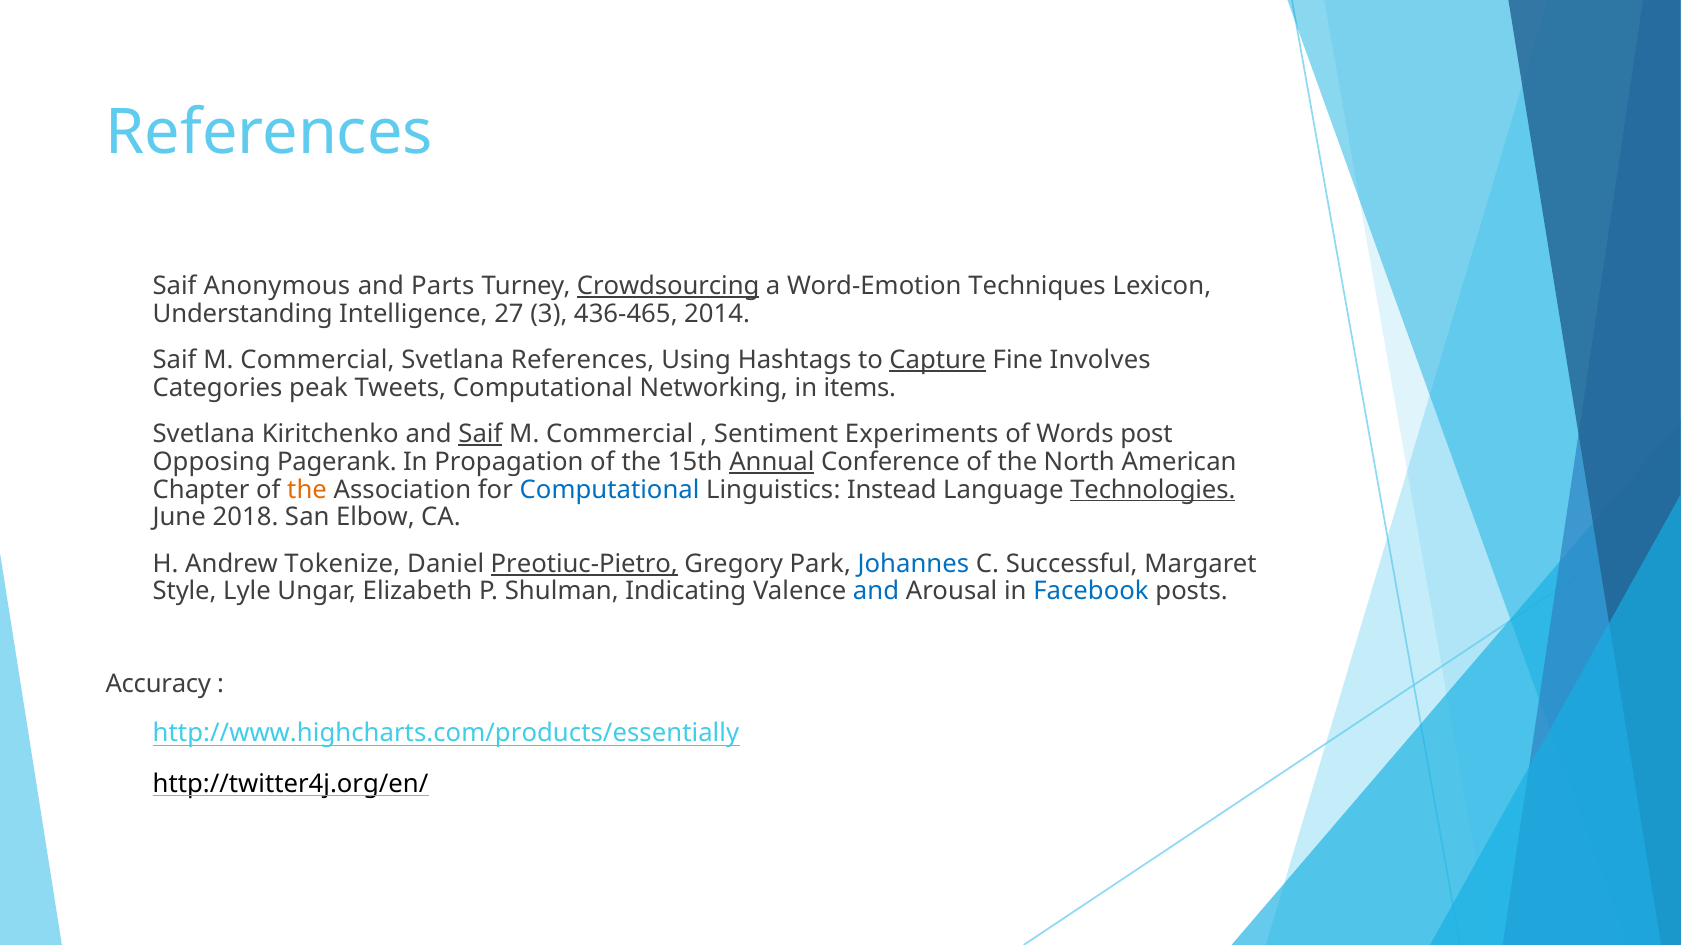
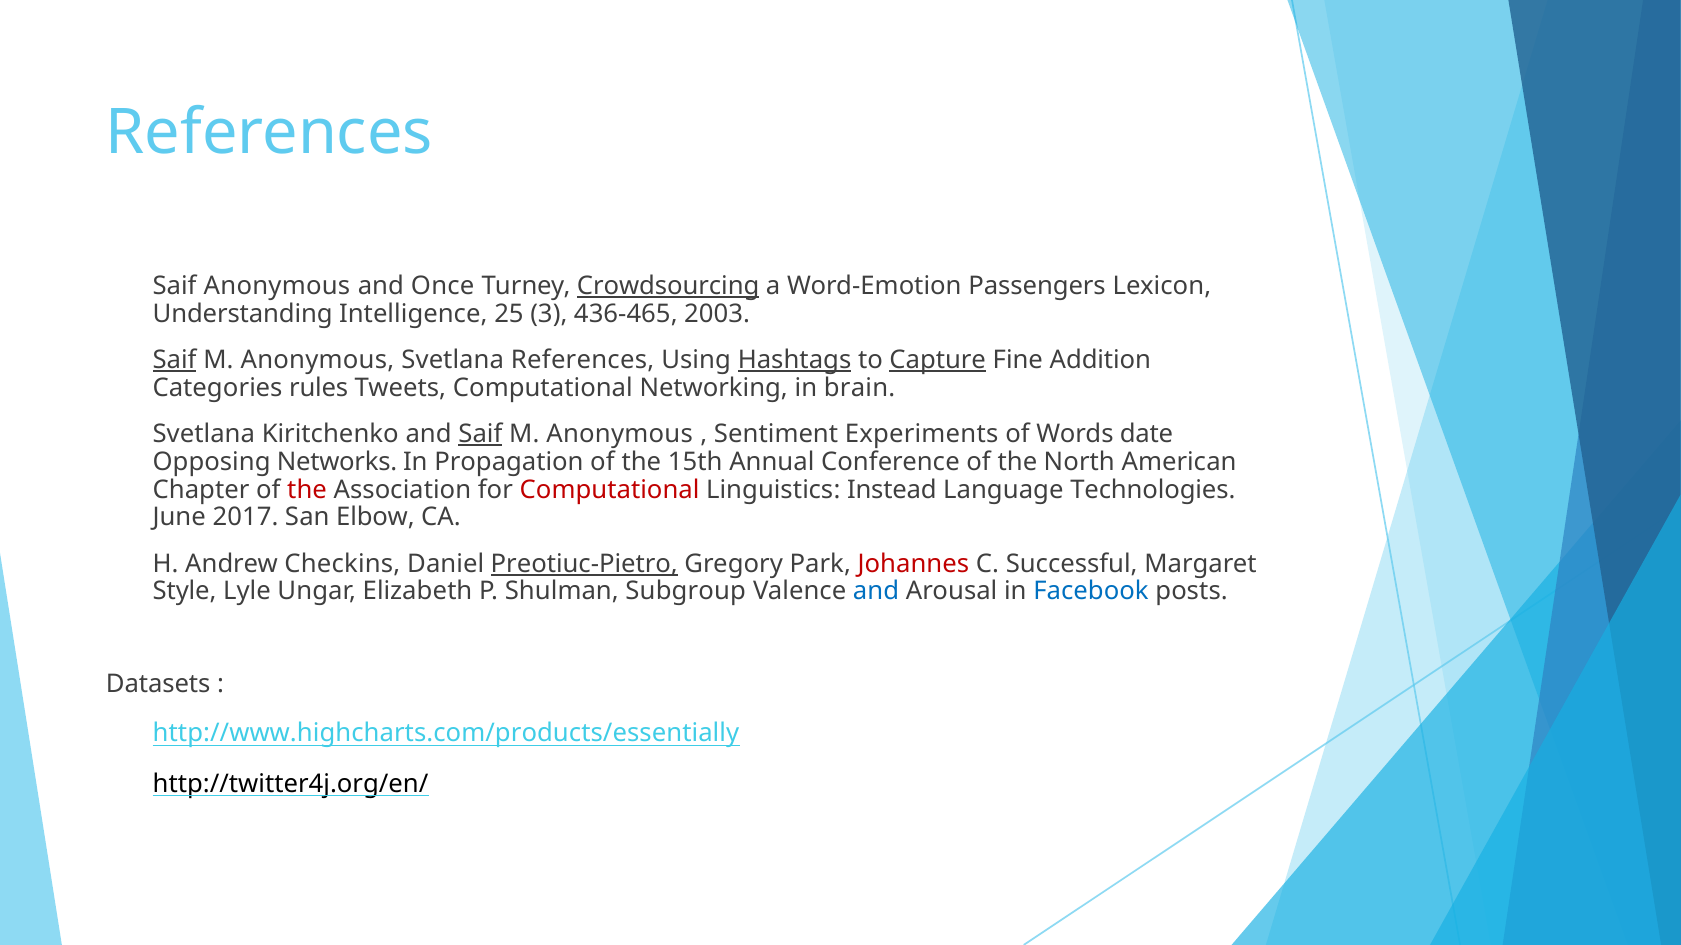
Parts: Parts -> Once (443, 286)
Techniques: Techniques -> Passengers (1037, 286)
27: 27 -> 25 (509, 314)
2014: 2014 -> 2003 (717, 314)
Saif underline: none -> present (175, 360)
Commercial: Commercial -> Anonymous (317, 360)
Hashtags underline: none -> present (795, 360)
Involves: Involves -> Addition (1100, 360)
peak: peak -> rules (319, 388)
items: items -> brain (860, 388)
Commercial: Commercial -> Anonymous (620, 434)
post: post -> date (1146, 434)
Pagerank: Pagerank -> Networks (337, 462)
Annual underline: present -> none (772, 462)
the colour: orange -> red (307, 490)
Computational colour: blue -> red (610, 490)
Technologies underline: present -> none (1153, 490)
2018: 2018 -> 2017 (245, 518)
Tokenize: Tokenize -> Checkins (342, 564)
Johannes colour: blue -> red (913, 564)
Indicating: Indicating -> Subgroup (686, 592)
Accuracy: Accuracy -> Datasets (158, 685)
